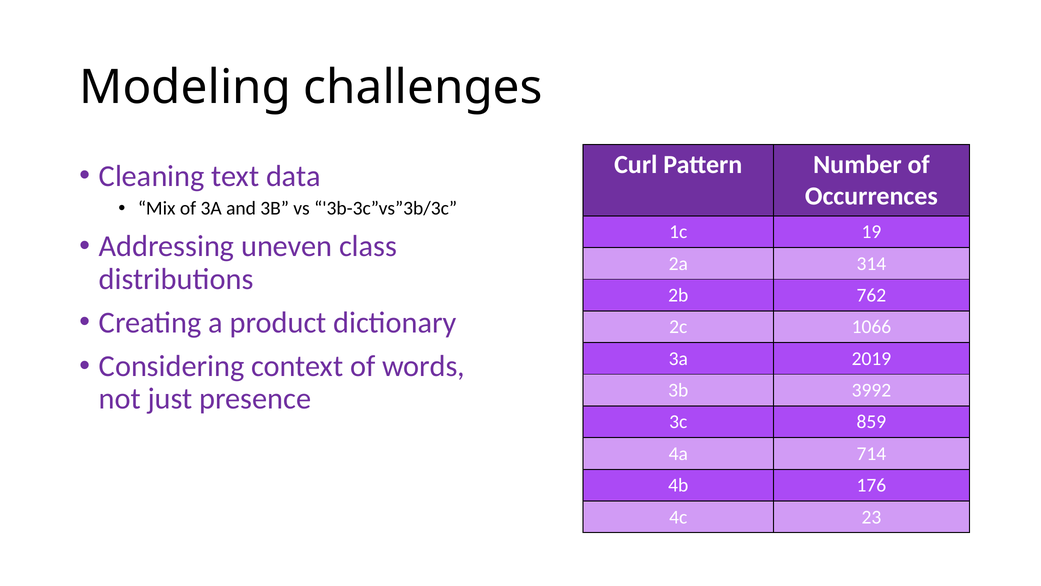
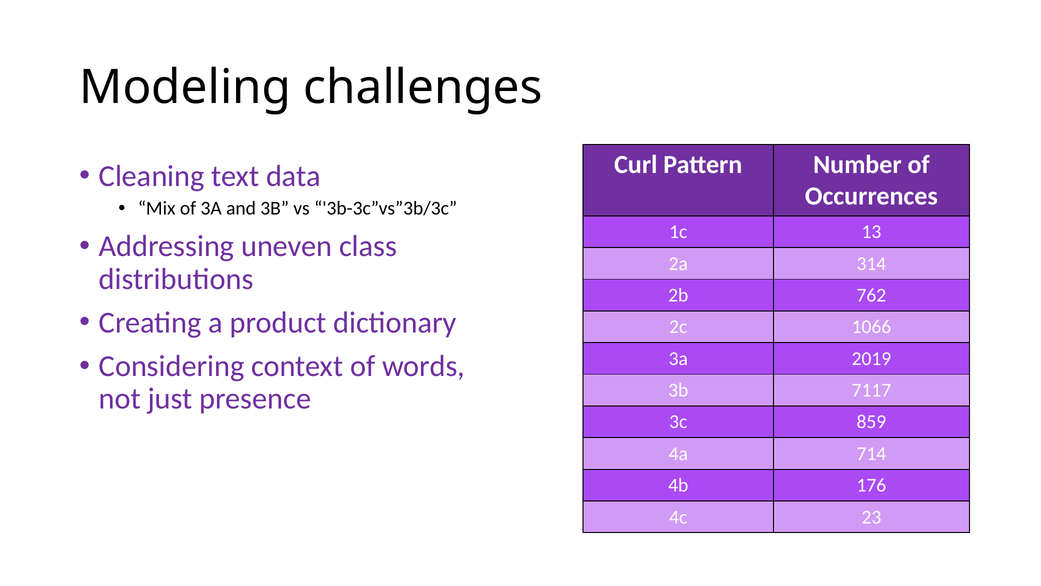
19: 19 -> 13 (871, 232)
3992: 3992 -> 7117 (871, 390)
